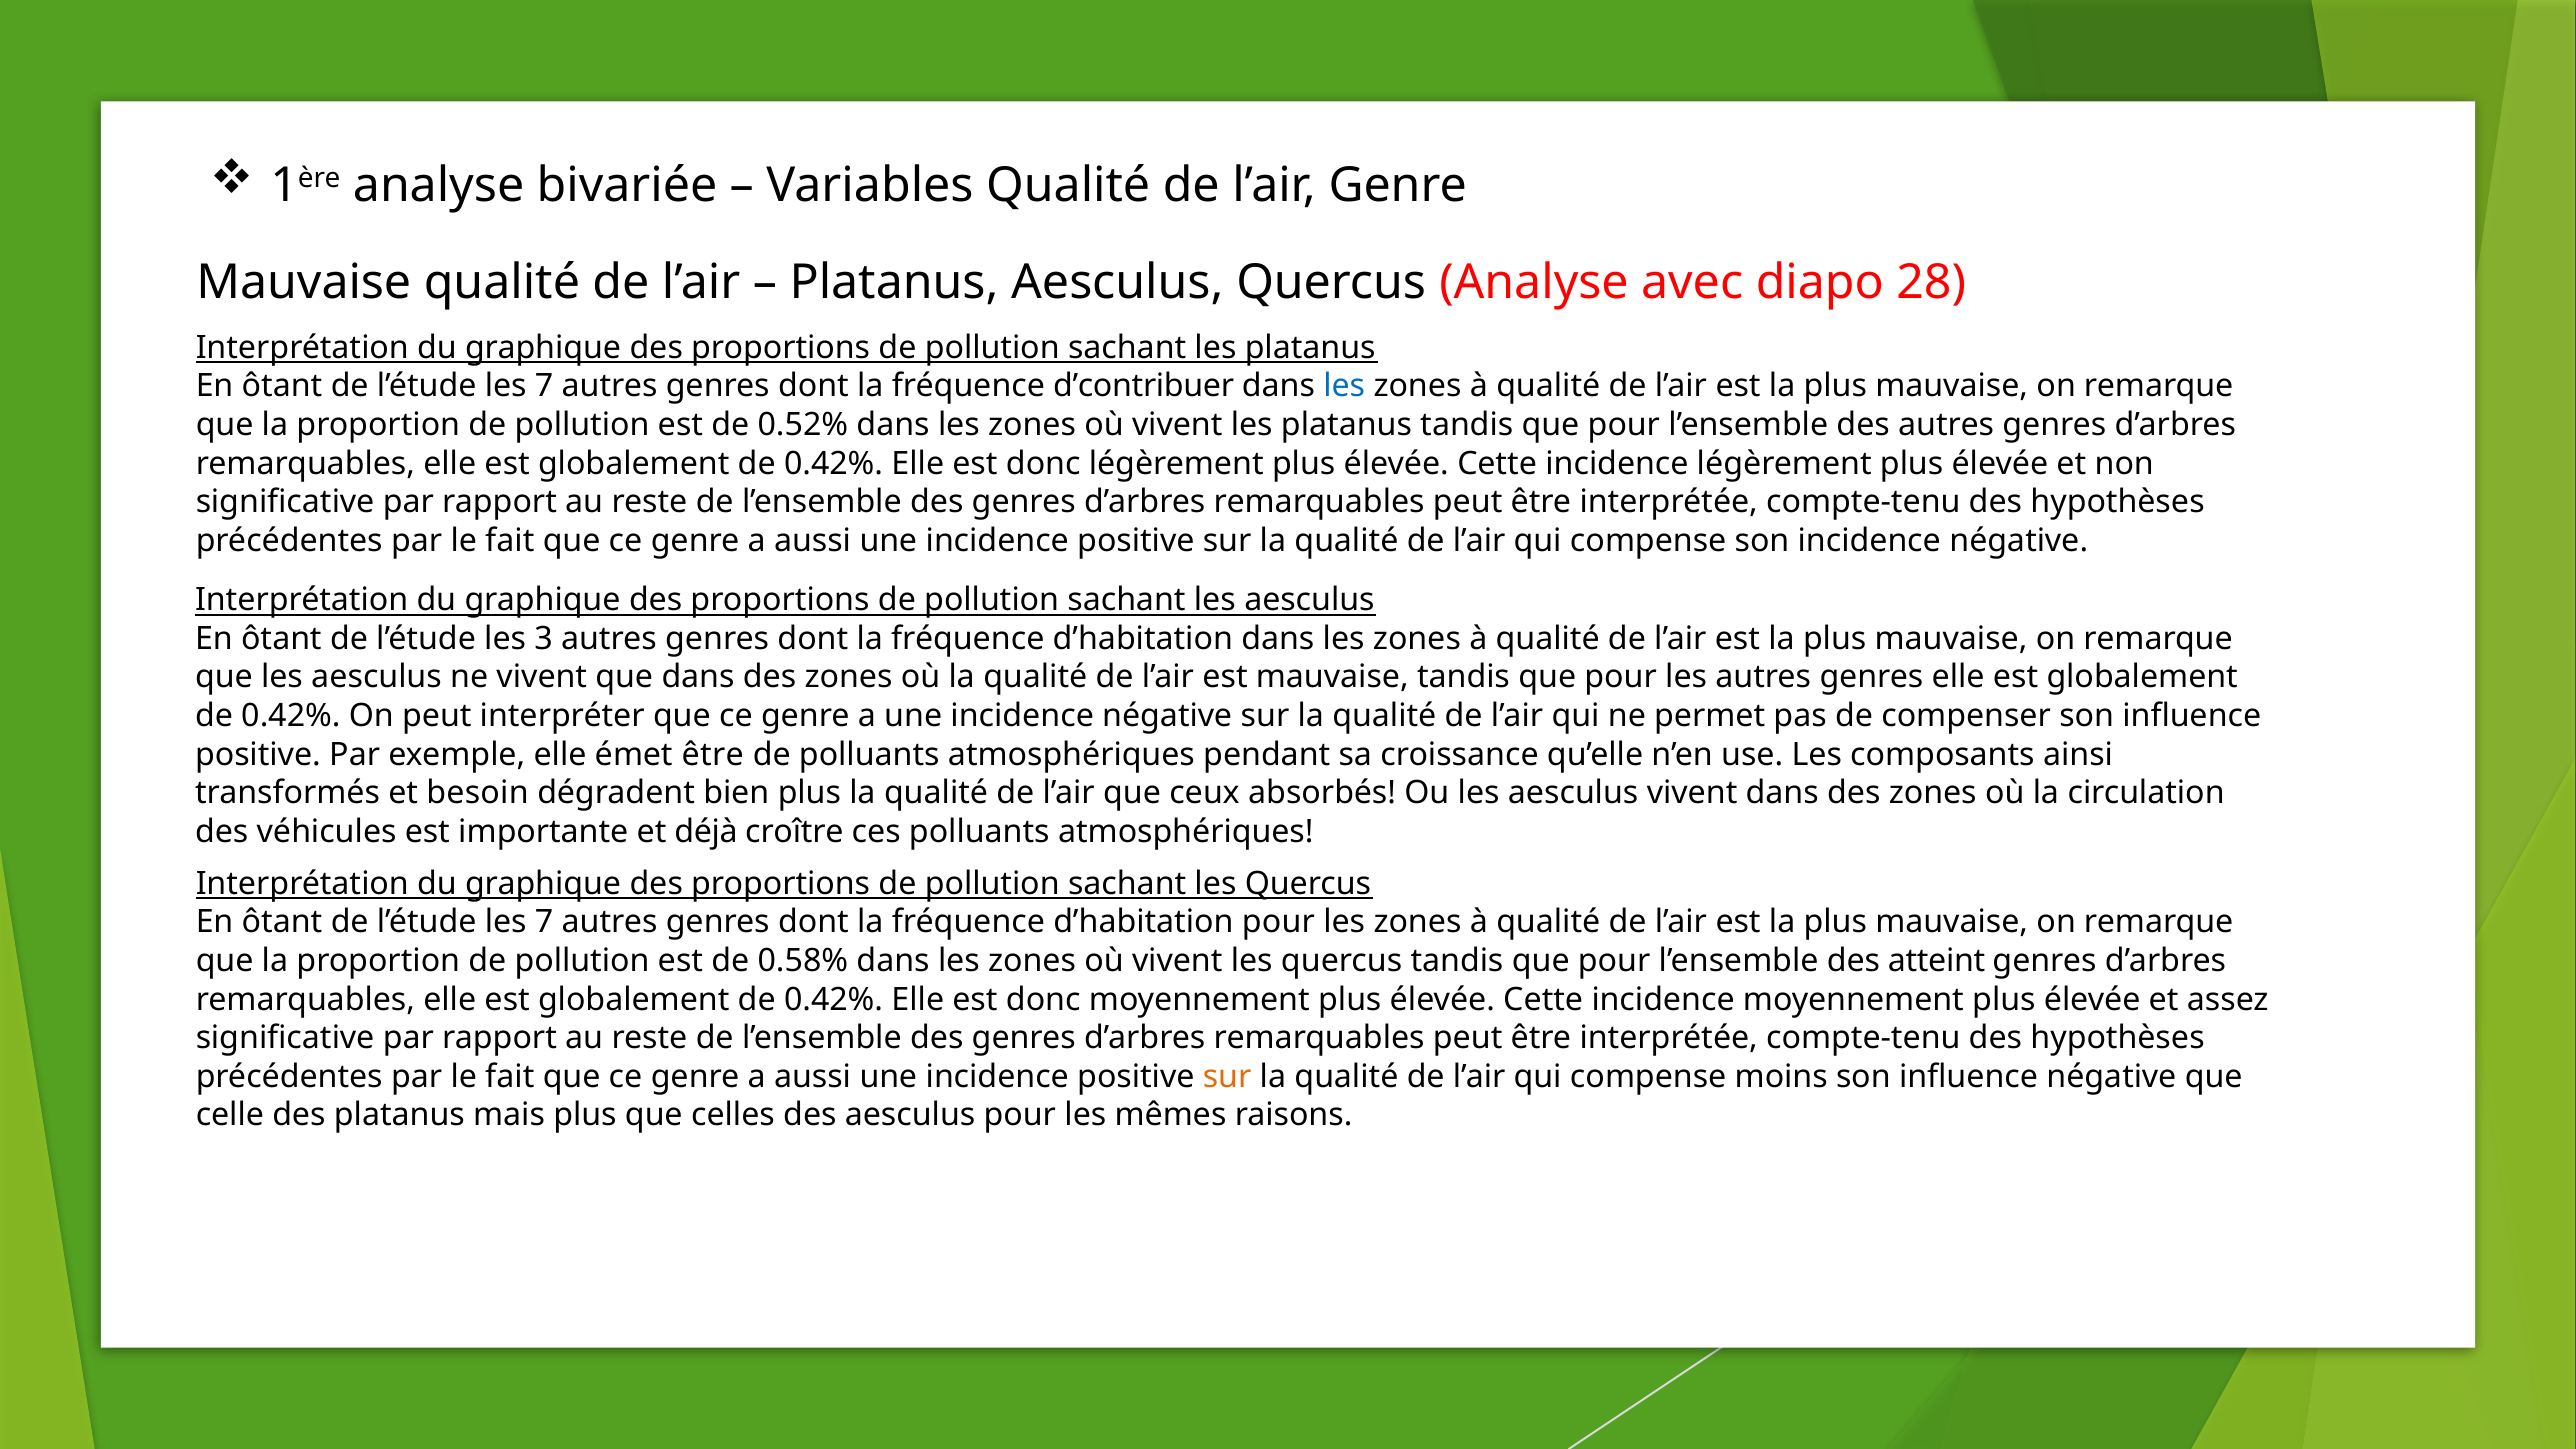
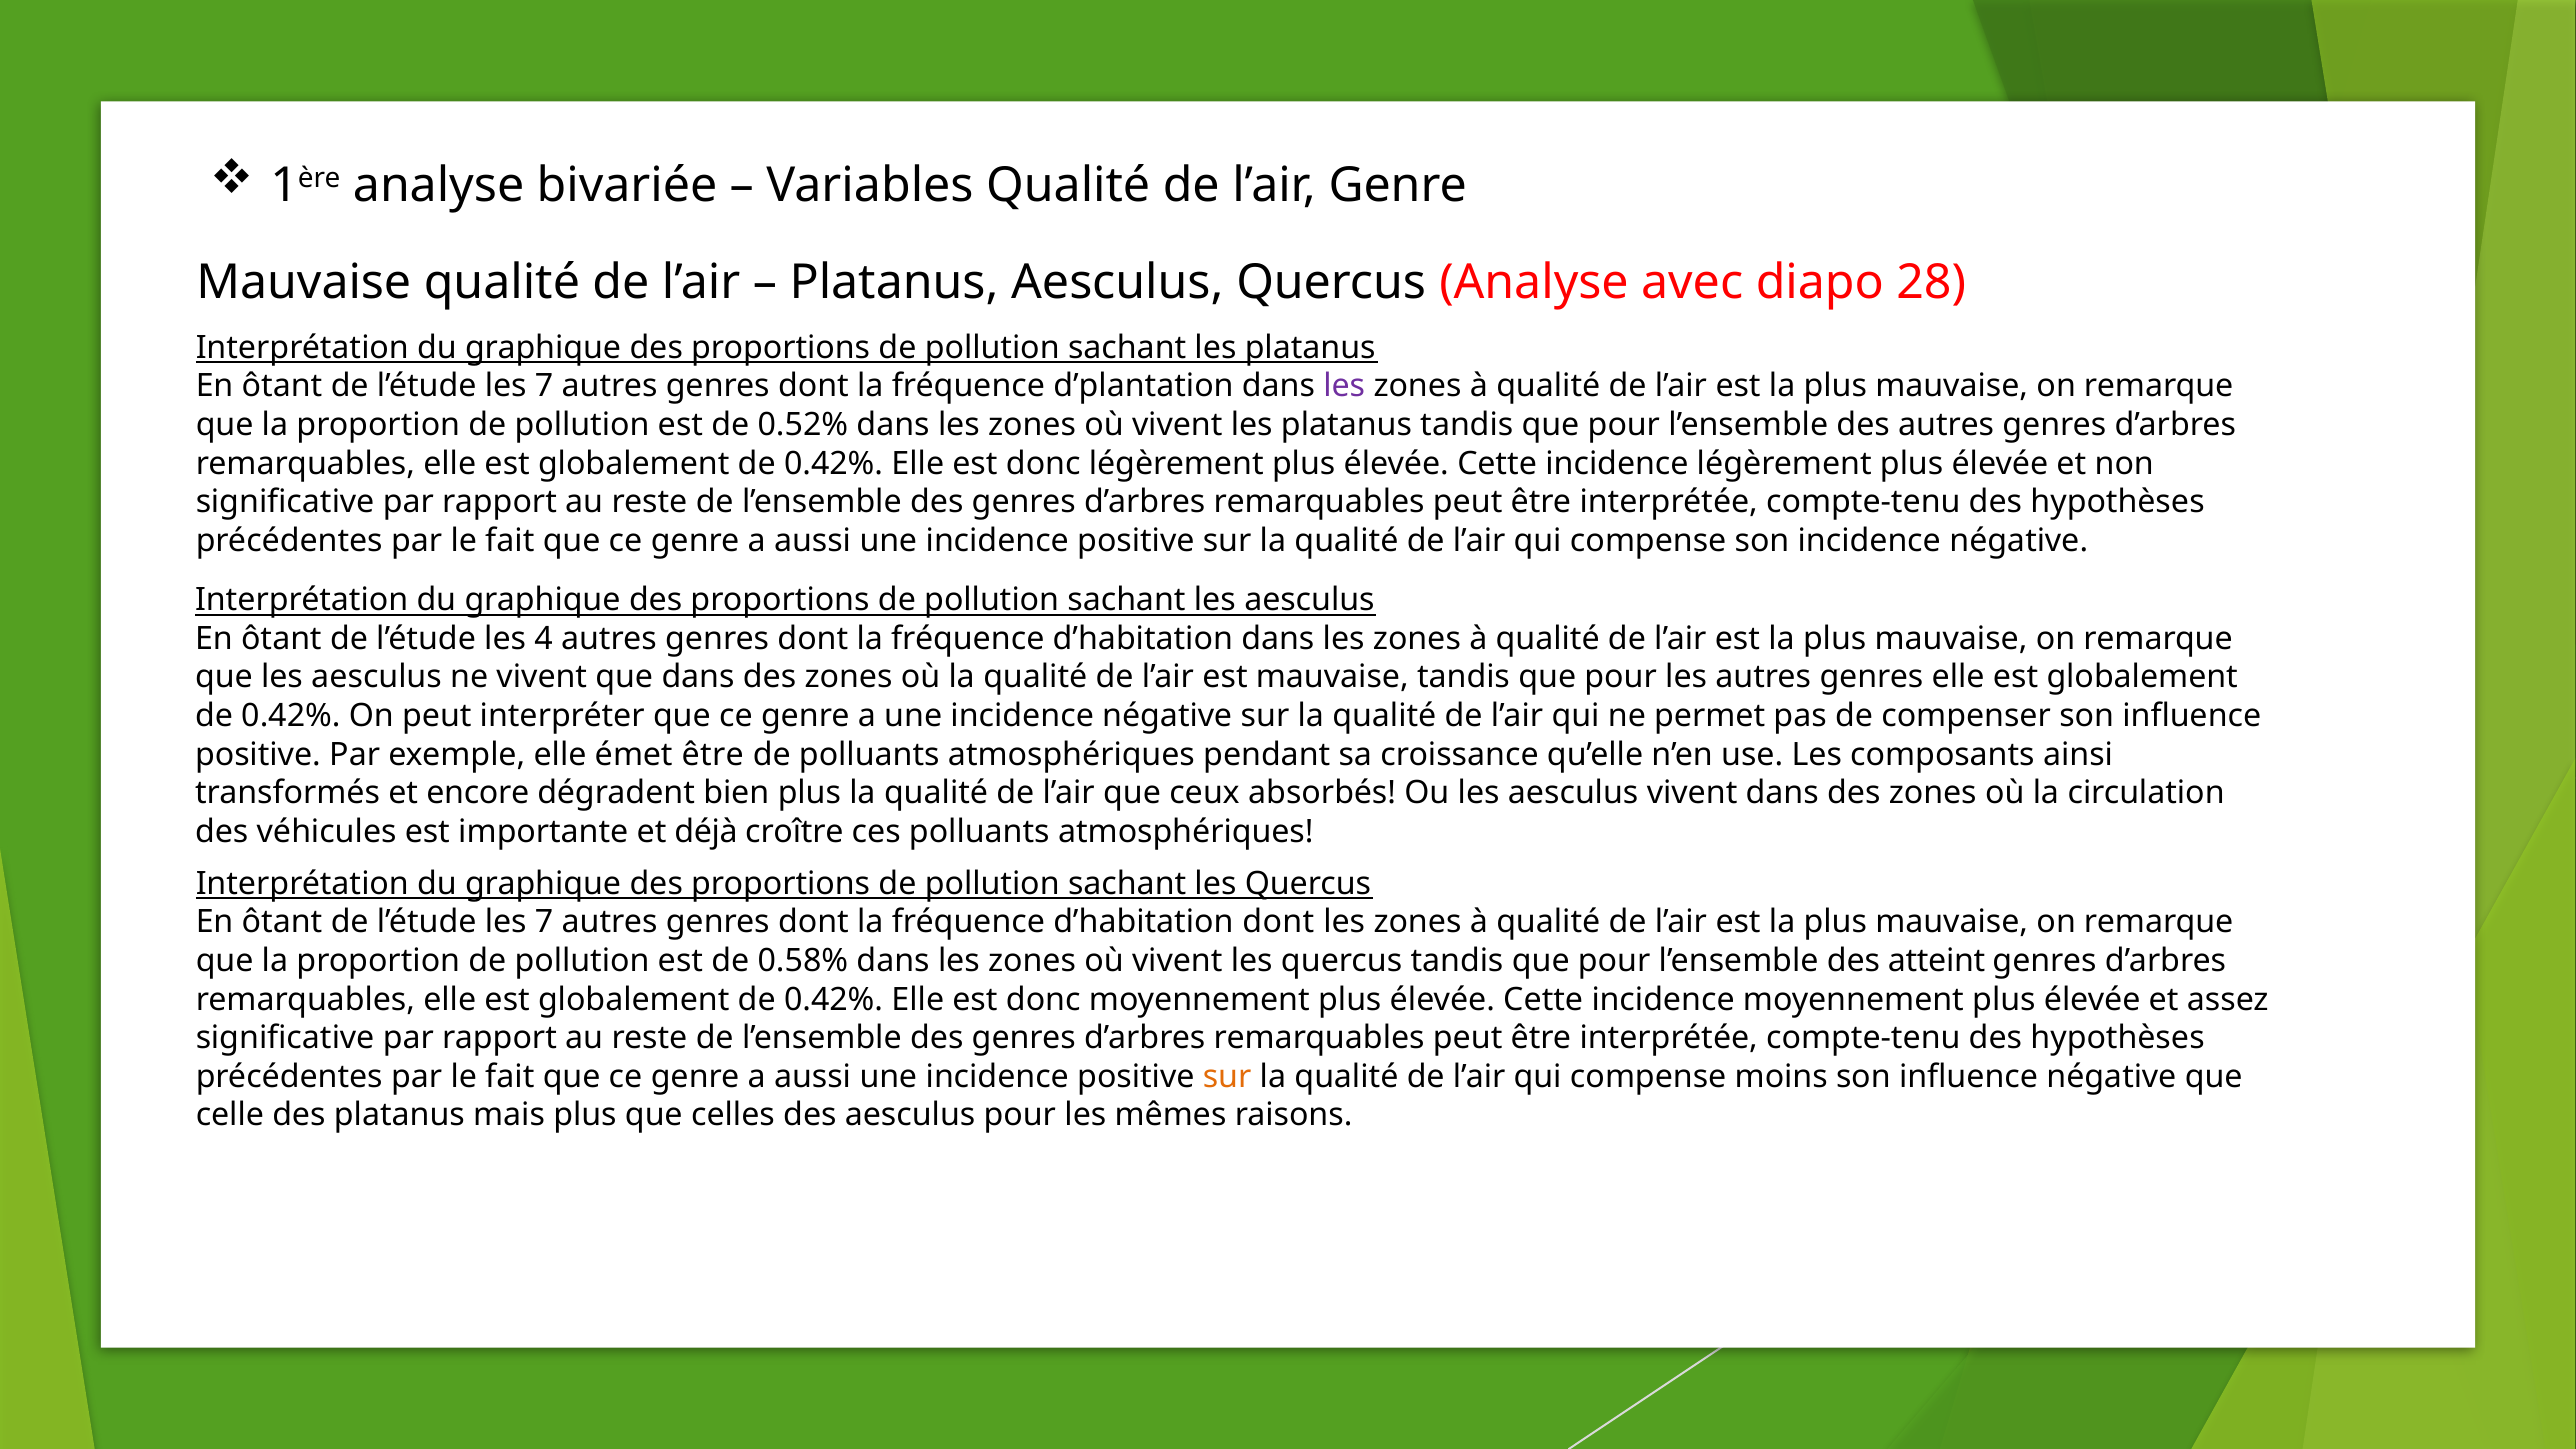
d’contribuer: d’contribuer -> d’plantation (1143, 386)
les colour: blue -> purple (1344, 386)
3: 3 -> 4 (544, 639)
besoin: besoin -> encore (478, 793)
d’habitation pour: pour -> dont (1278, 922)
